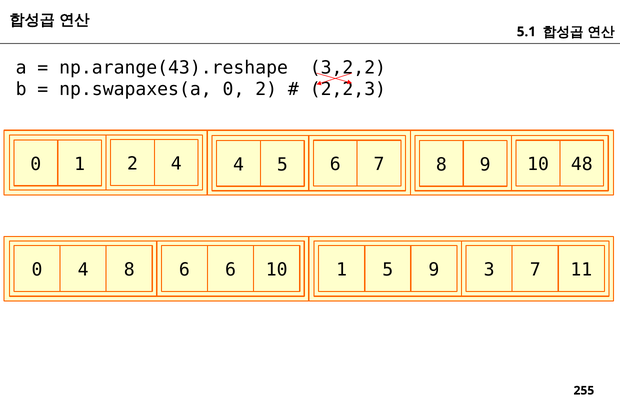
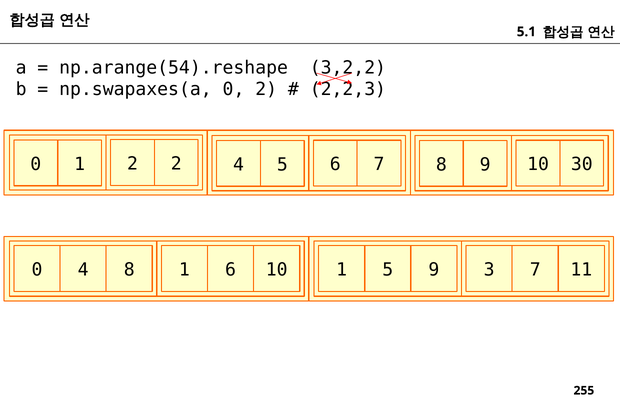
np.arange(43).reshape: np.arange(43).reshape -> np.arange(54).reshape (174, 68)
2 4: 4 -> 2 (176, 164)
48: 48 -> 30 (582, 165)
8 6: 6 -> 1 (184, 270)
